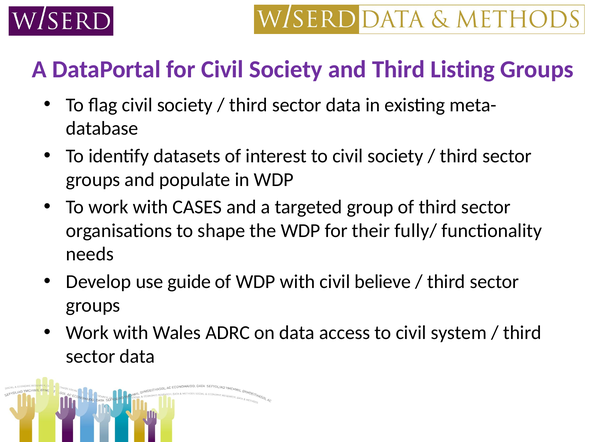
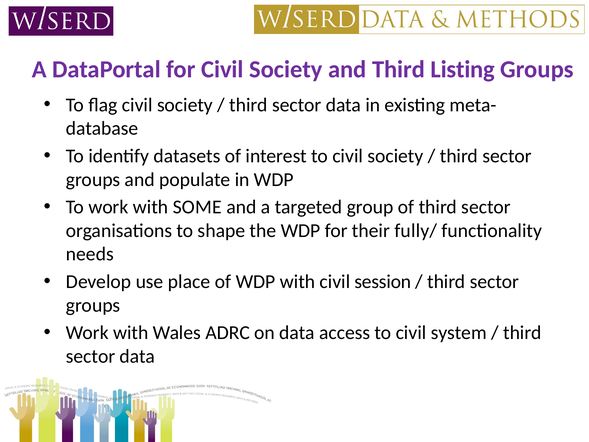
CASES: CASES -> SOME (197, 207)
guide: guide -> place (189, 282)
believe: believe -> session (383, 282)
